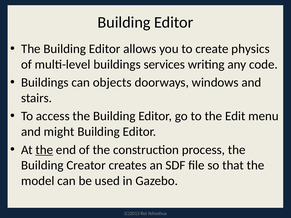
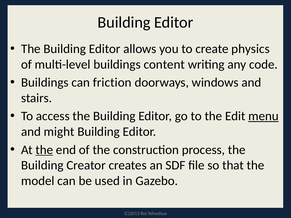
services: services -> content (164, 64)
objects: objects -> friction (112, 83)
menu underline: none -> present (263, 116)
